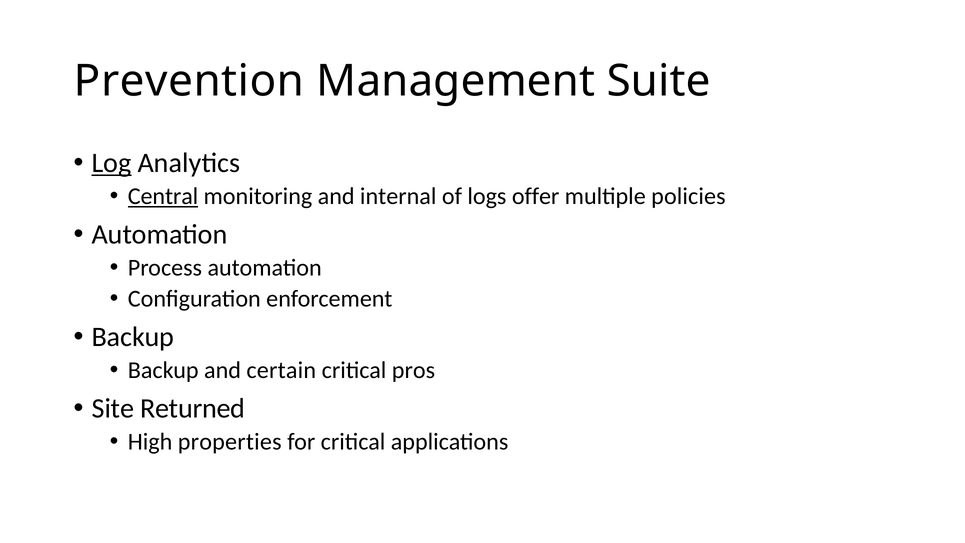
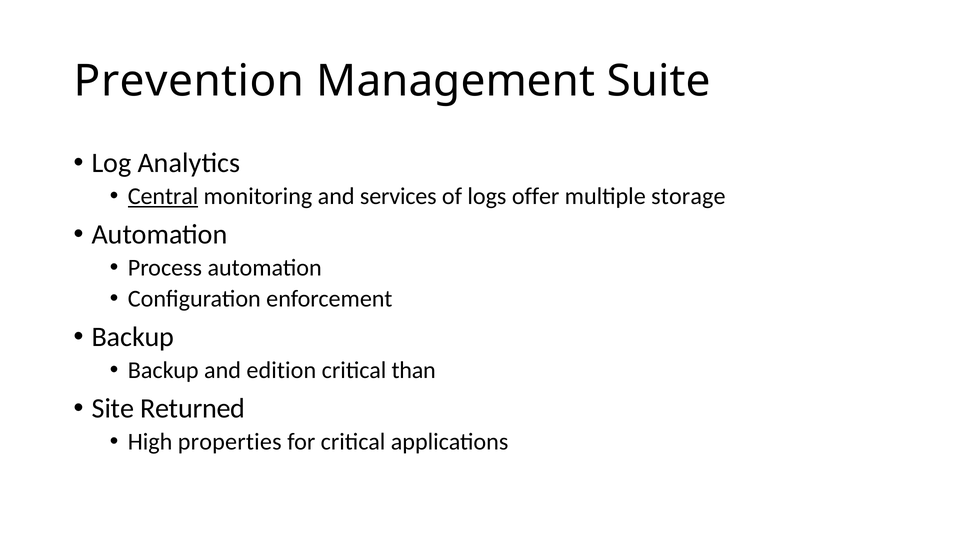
Log underline: present -> none (112, 163)
internal: internal -> services (398, 196)
policies: policies -> storage (688, 196)
certain: certain -> edition (281, 370)
pros: pros -> than (414, 370)
